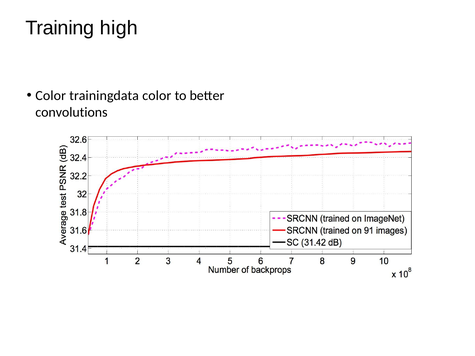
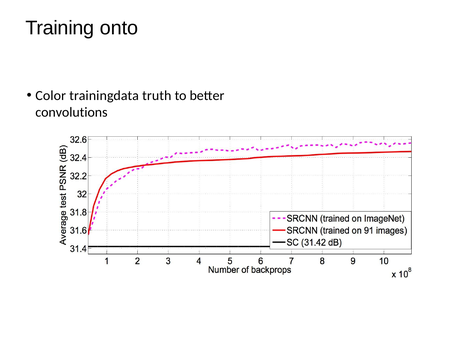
high: high -> onto (119, 28)
trainingdata color: color -> truth (157, 96)
